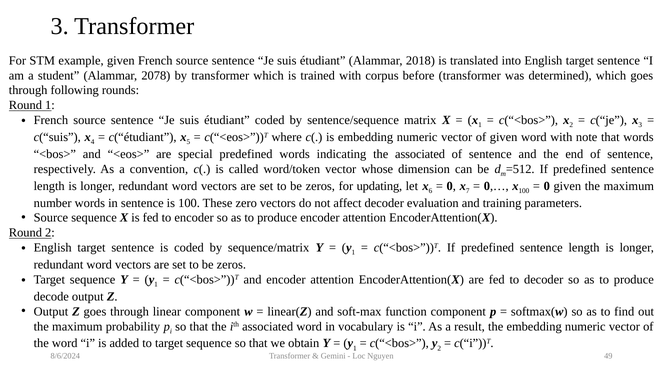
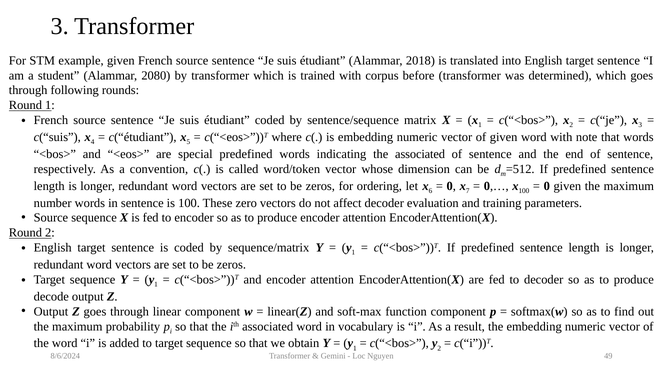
2078: 2078 -> 2080 (156, 75)
updating: updating -> ordering (379, 186)
